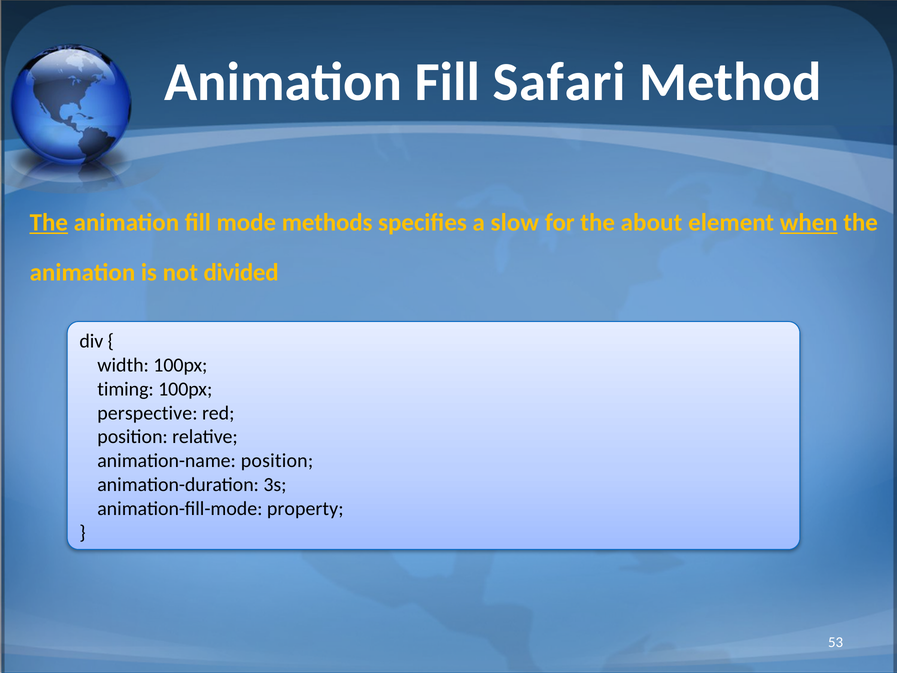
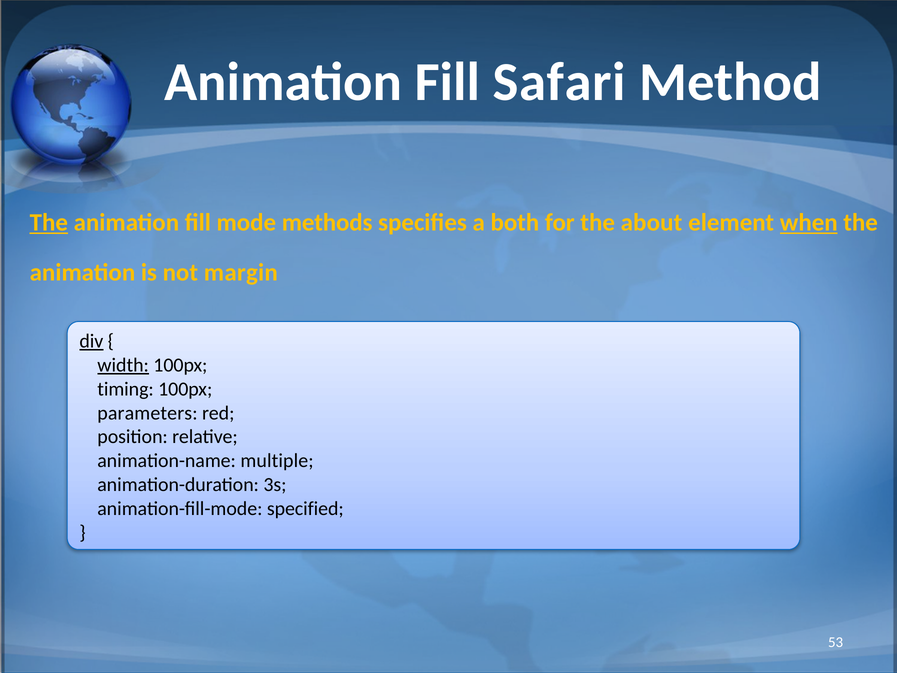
slow: slow -> both (515, 222)
divided: divided -> margin (241, 272)
div underline: none -> present (91, 341)
width underline: none -> present (123, 365)
perspective: perspective -> parameters (147, 413)
animation-name position: position -> multiple (277, 461)
property: property -> specified (305, 508)
